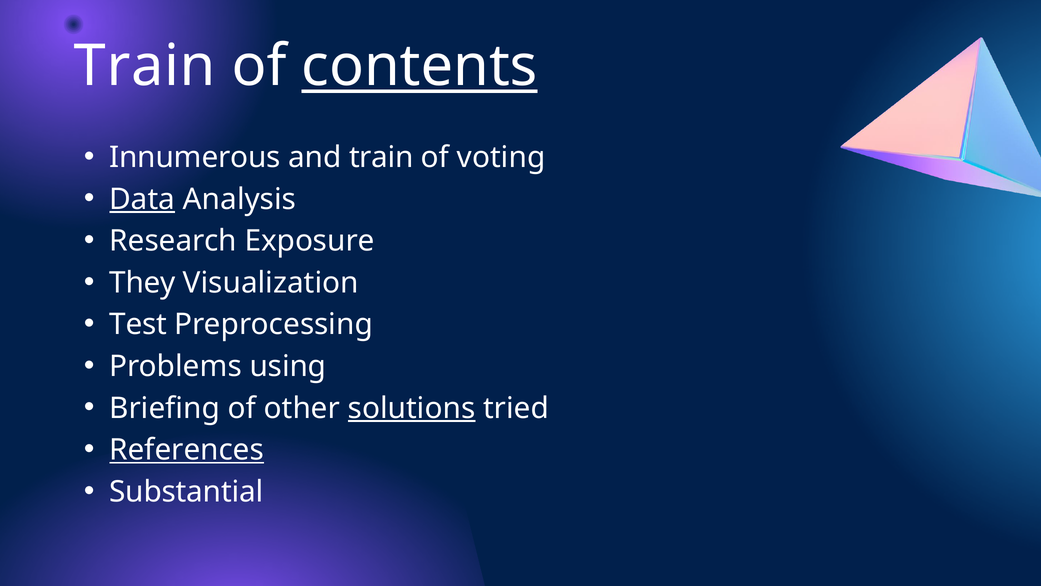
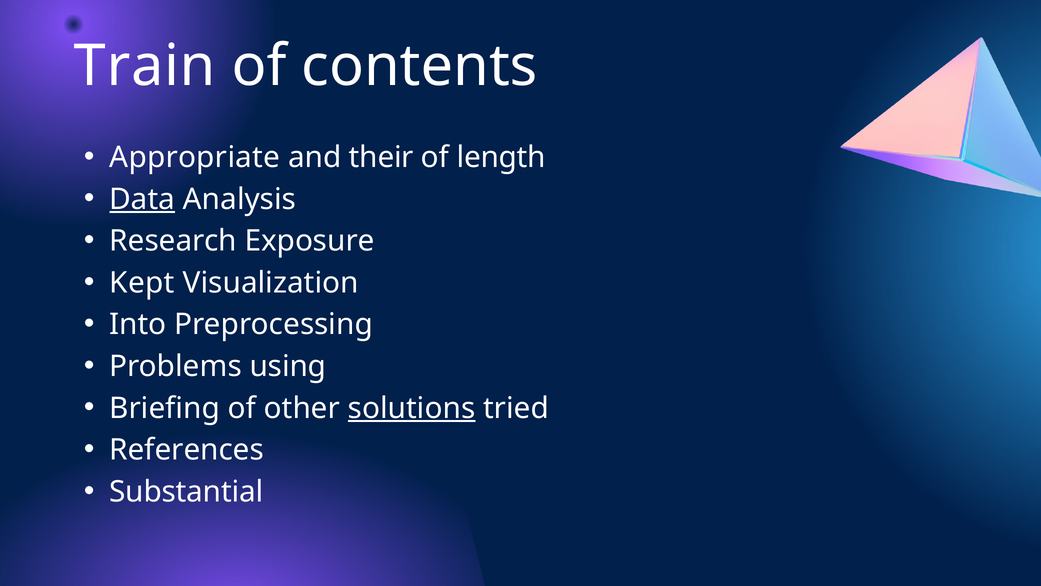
contents underline: present -> none (420, 66)
Innumerous: Innumerous -> Appropriate (195, 157)
and train: train -> their (381, 157)
voting: voting -> length (501, 157)
They: They -> Kept (142, 283)
Test: Test -> Into (138, 324)
References underline: present -> none (187, 450)
